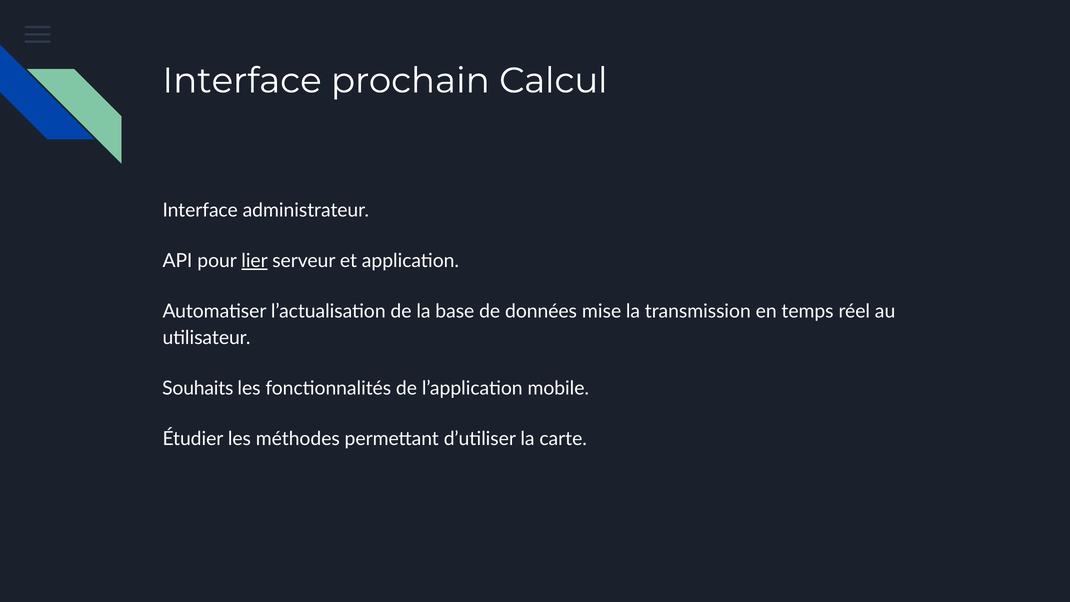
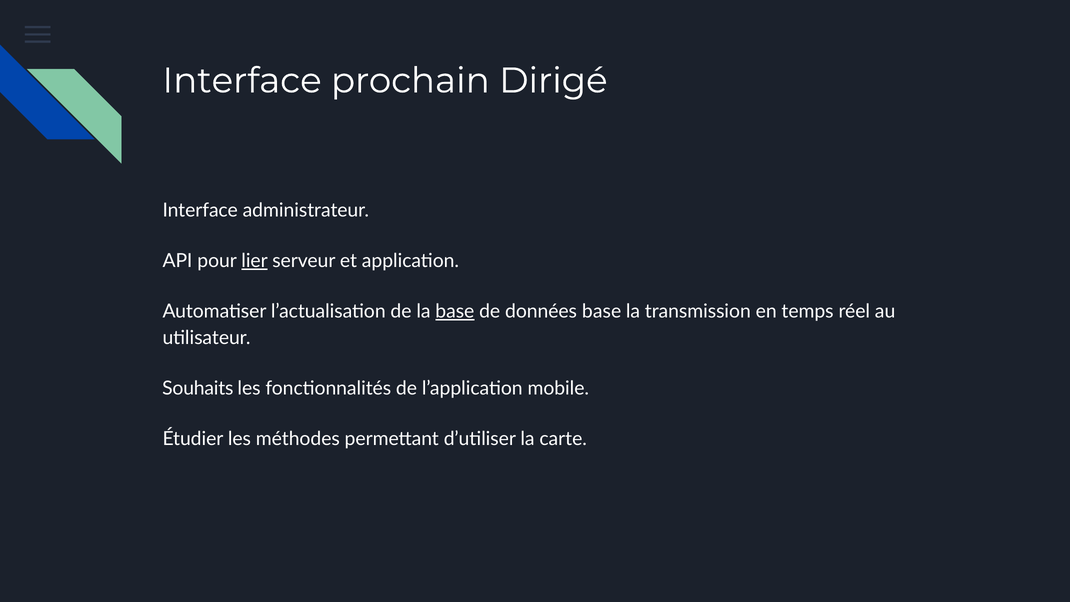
Calcul: Calcul -> Dirigé (553, 81)
base underline: none -> present (455, 311)
données mise: mise -> base (602, 311)
